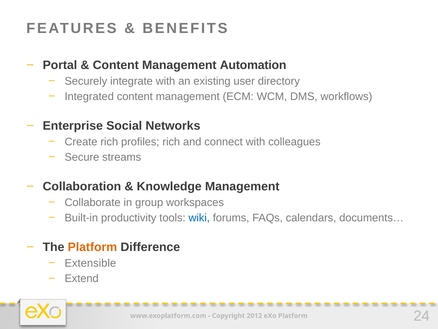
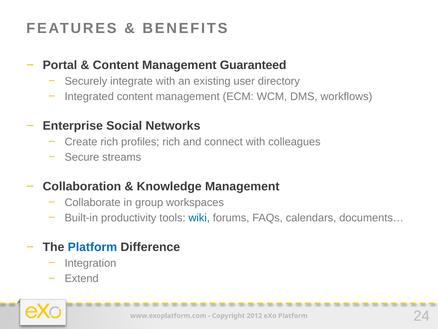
Automation: Automation -> Guaranteed (253, 65)
Platform colour: orange -> blue (92, 247)
Extensible: Extensible -> Integration (90, 263)
